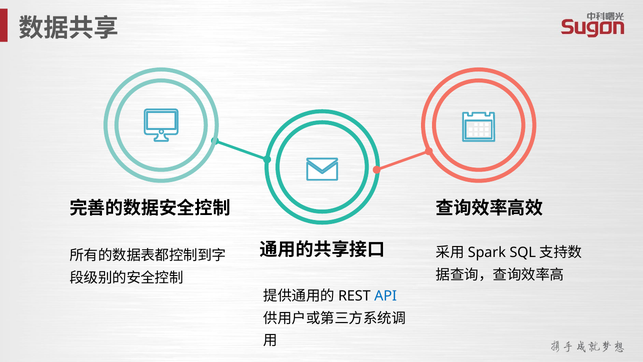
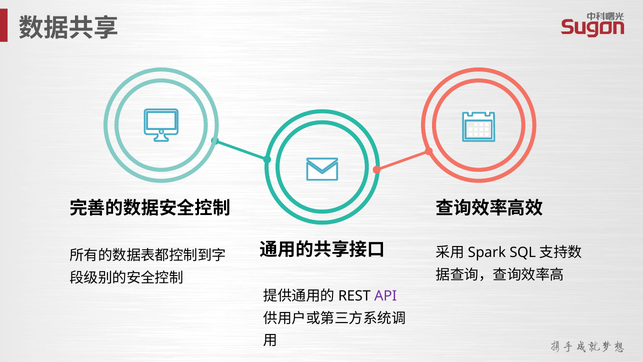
API colour: blue -> purple (386, 296)
